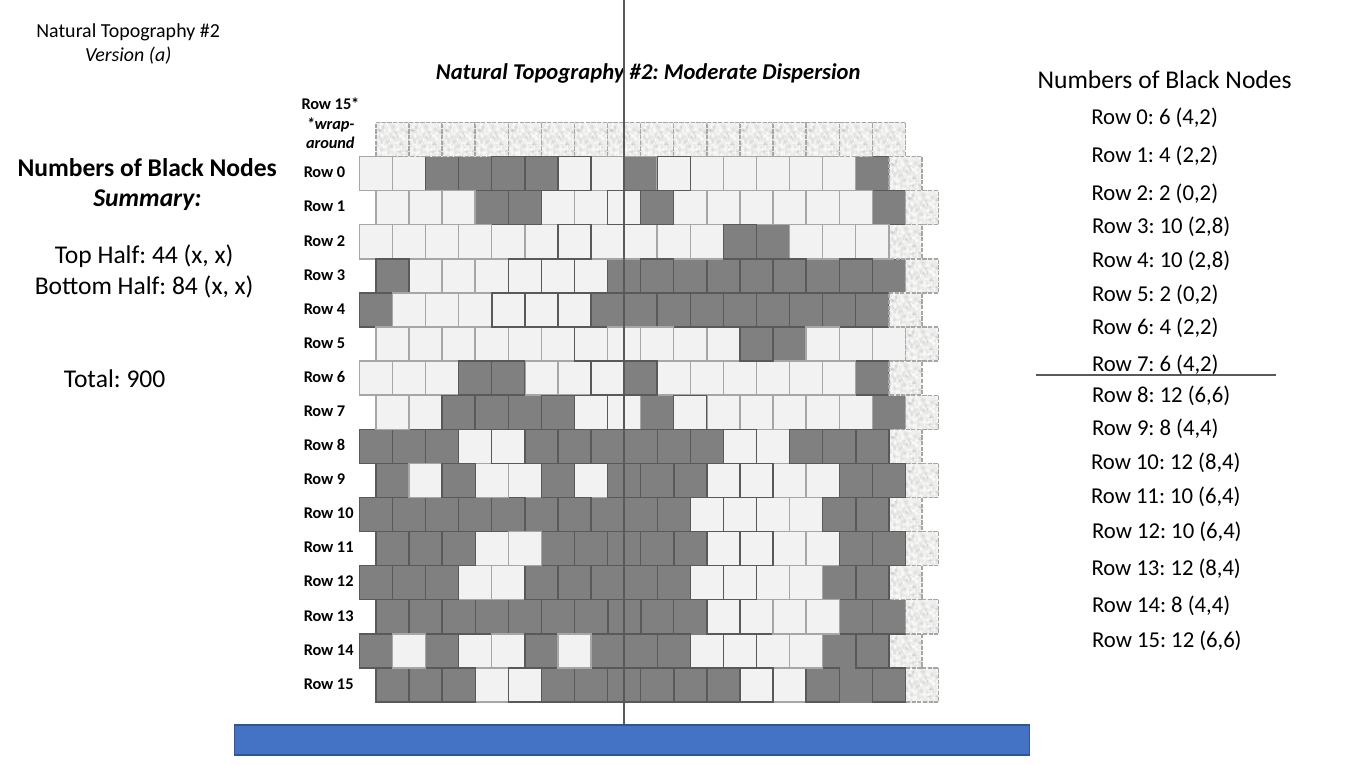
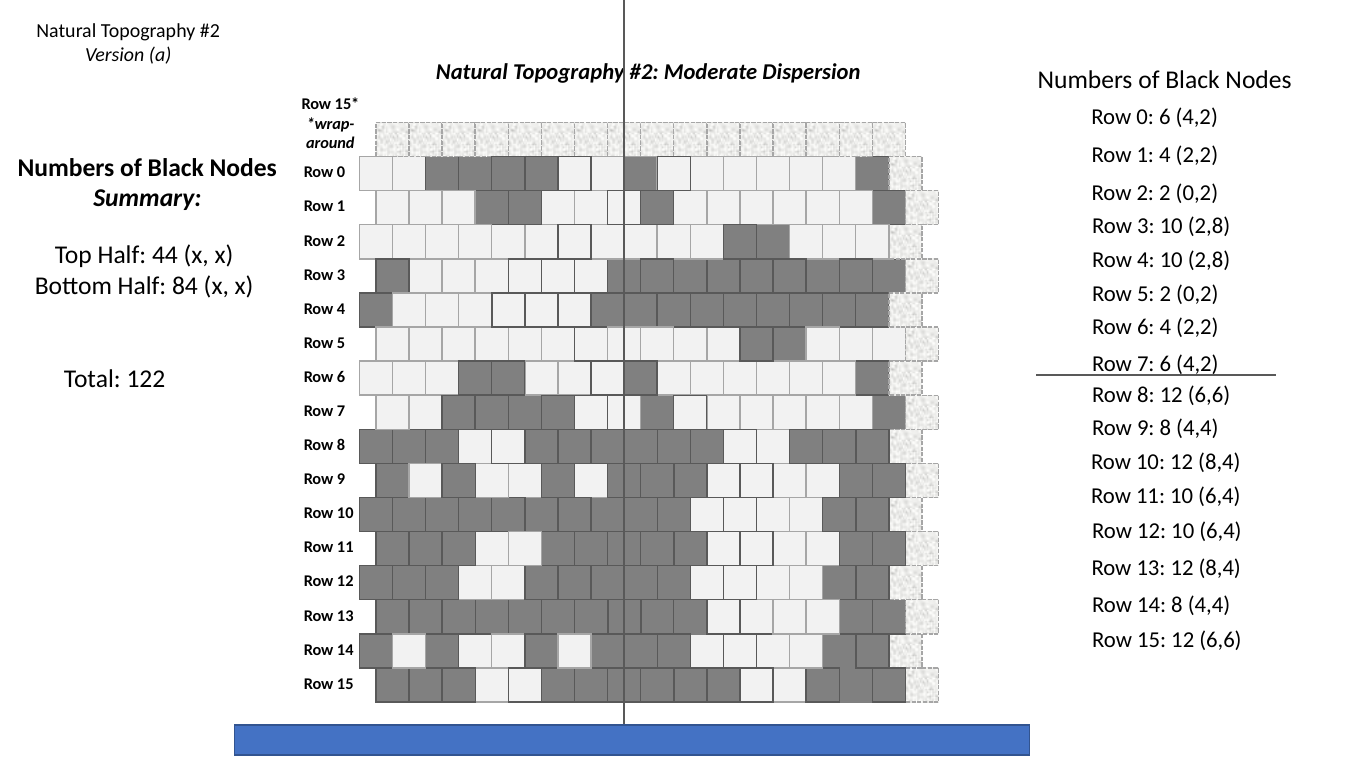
900: 900 -> 122 (146, 379)
